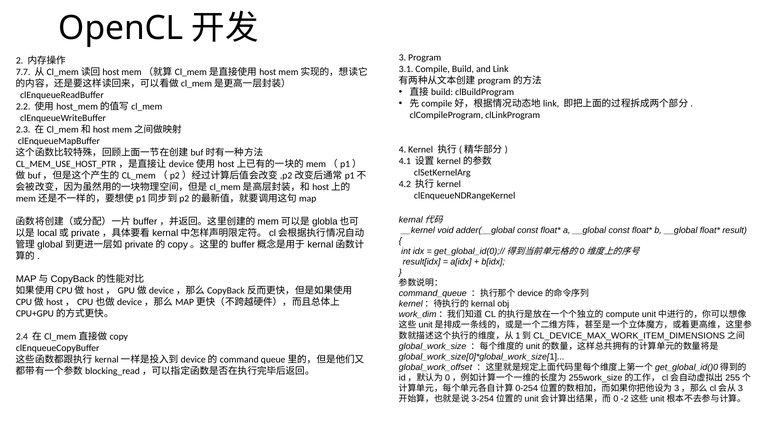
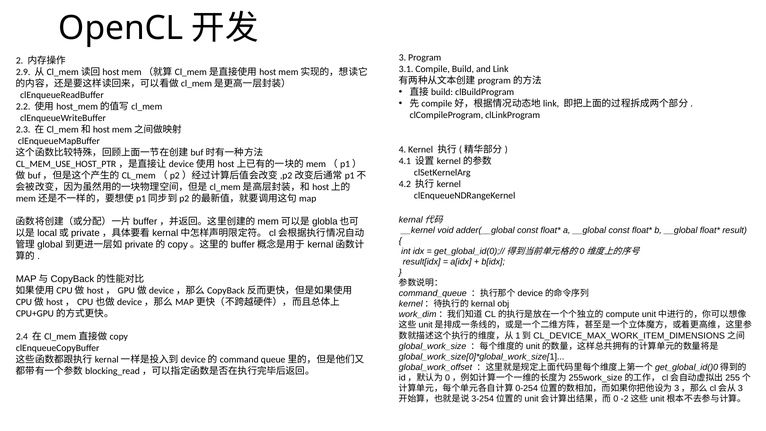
7.7: 7.7 -> 2.9 (23, 72)
